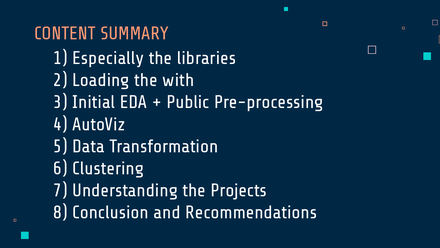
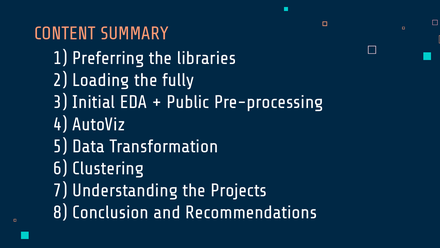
Especially: Especially -> Preferring (108, 58)
with: with -> fully (178, 80)
